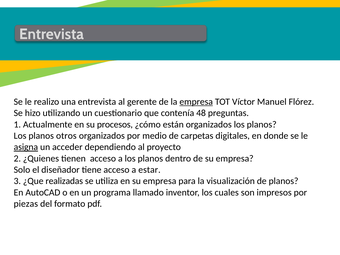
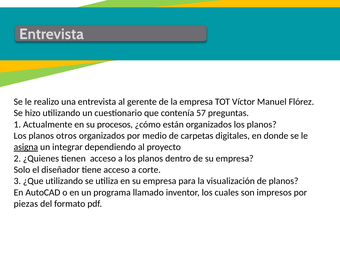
empresa underline: present -> none (196, 102)
48: 48 -> 57 (201, 113)
acceder: acceder -> integrar (67, 147)
estar: estar -> corte (150, 170)
¿Que realizadas: realizadas -> utilizando (64, 181)
